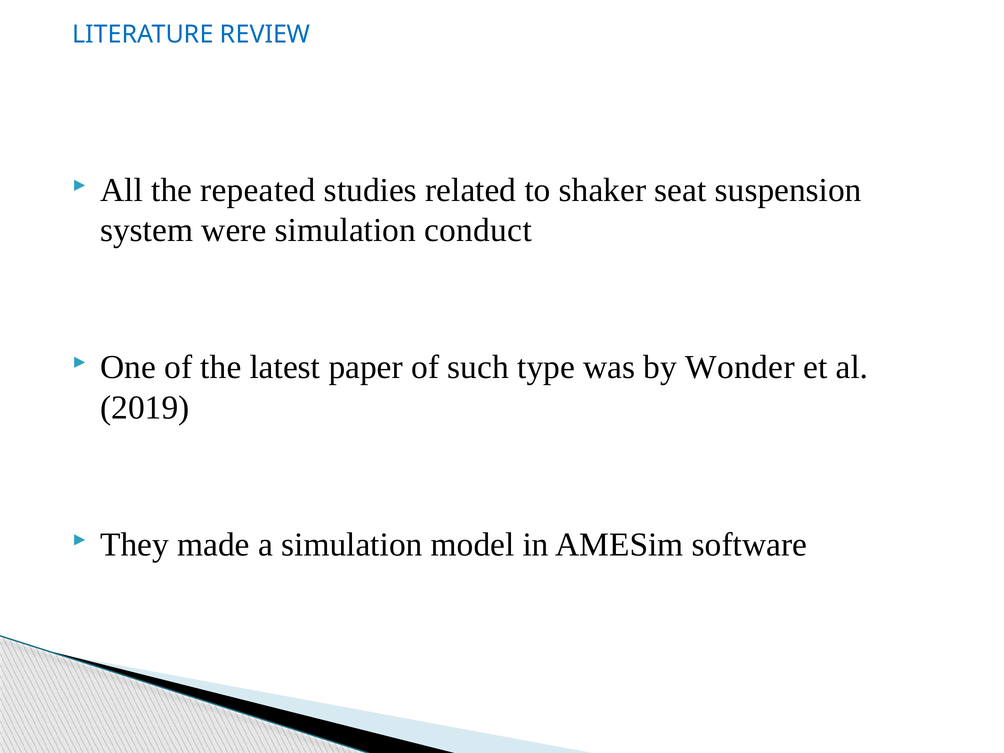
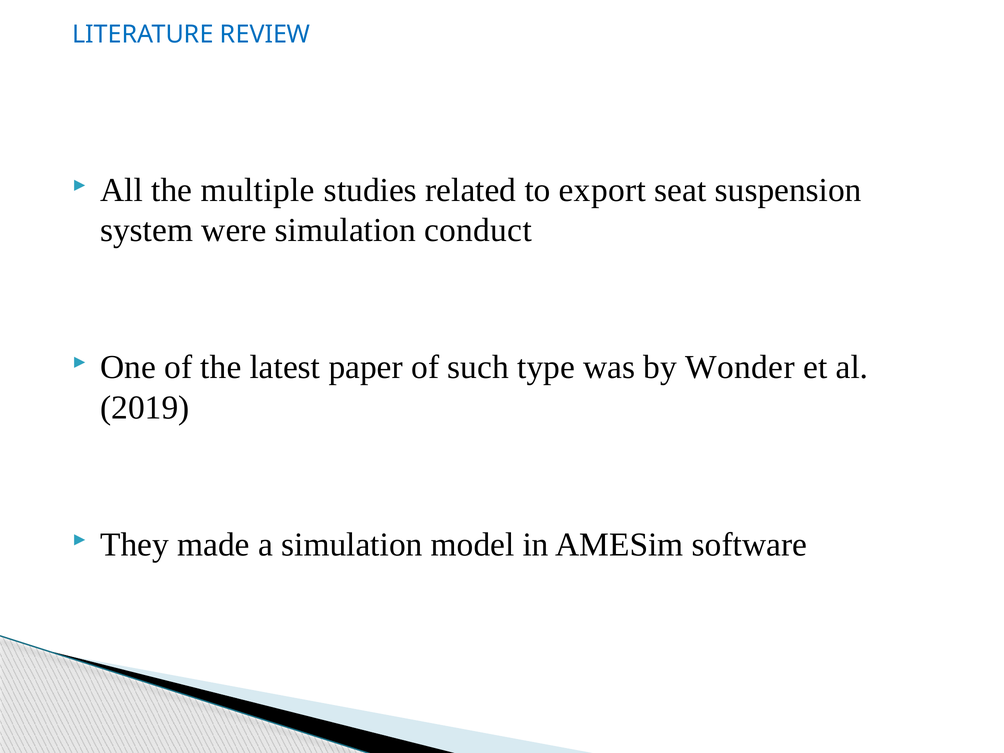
repeated: repeated -> multiple (258, 190)
shaker: shaker -> export (602, 190)
